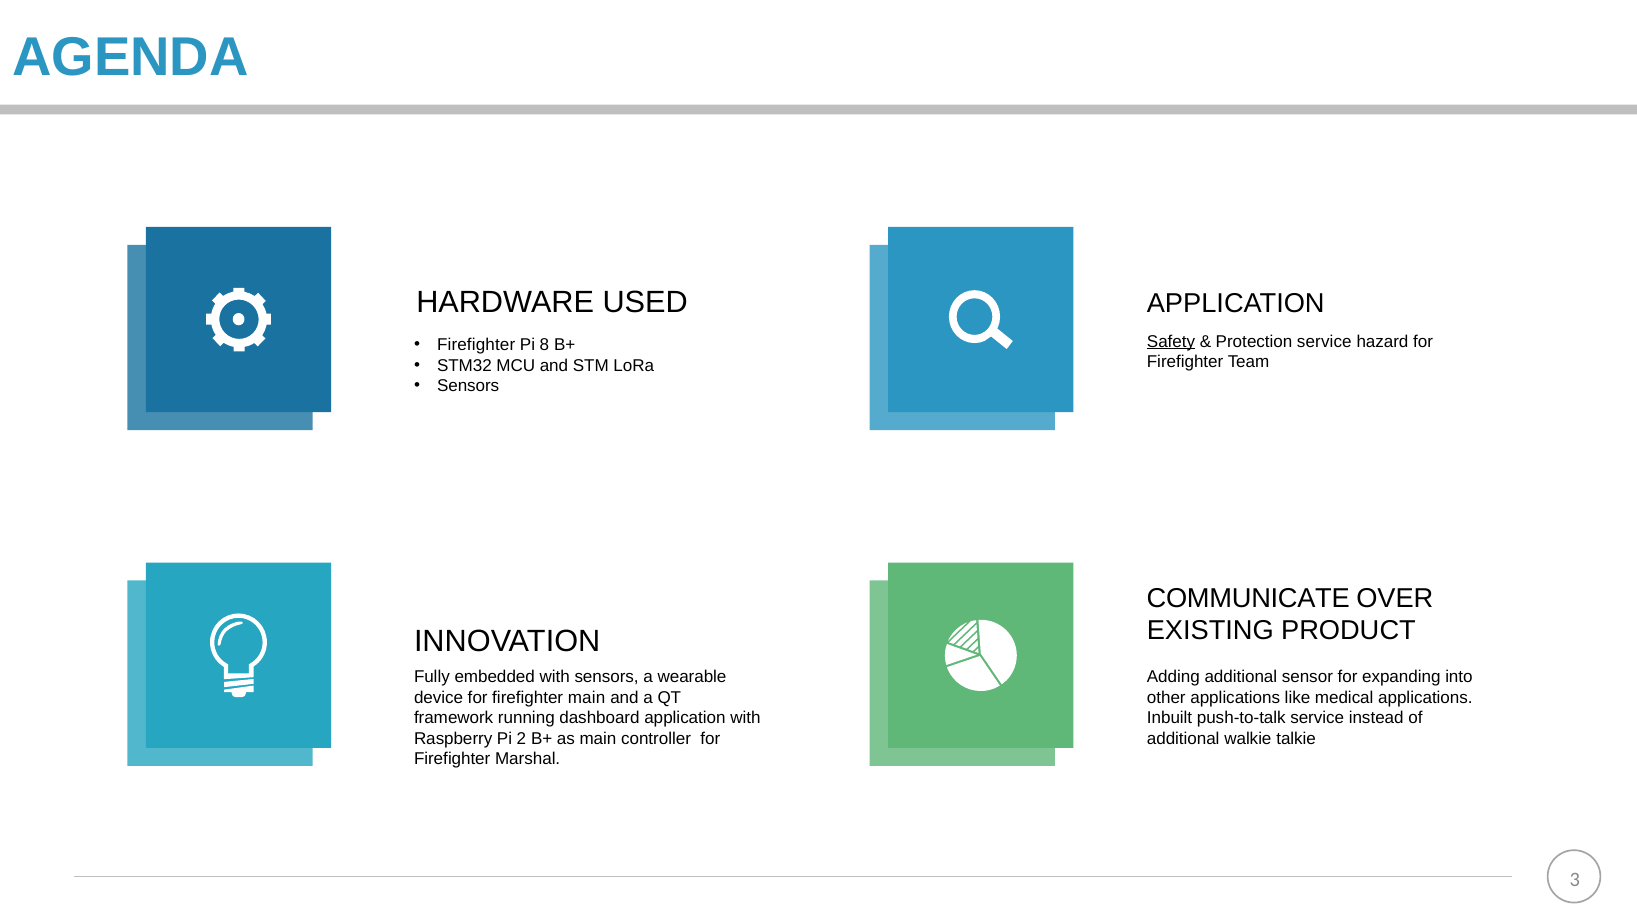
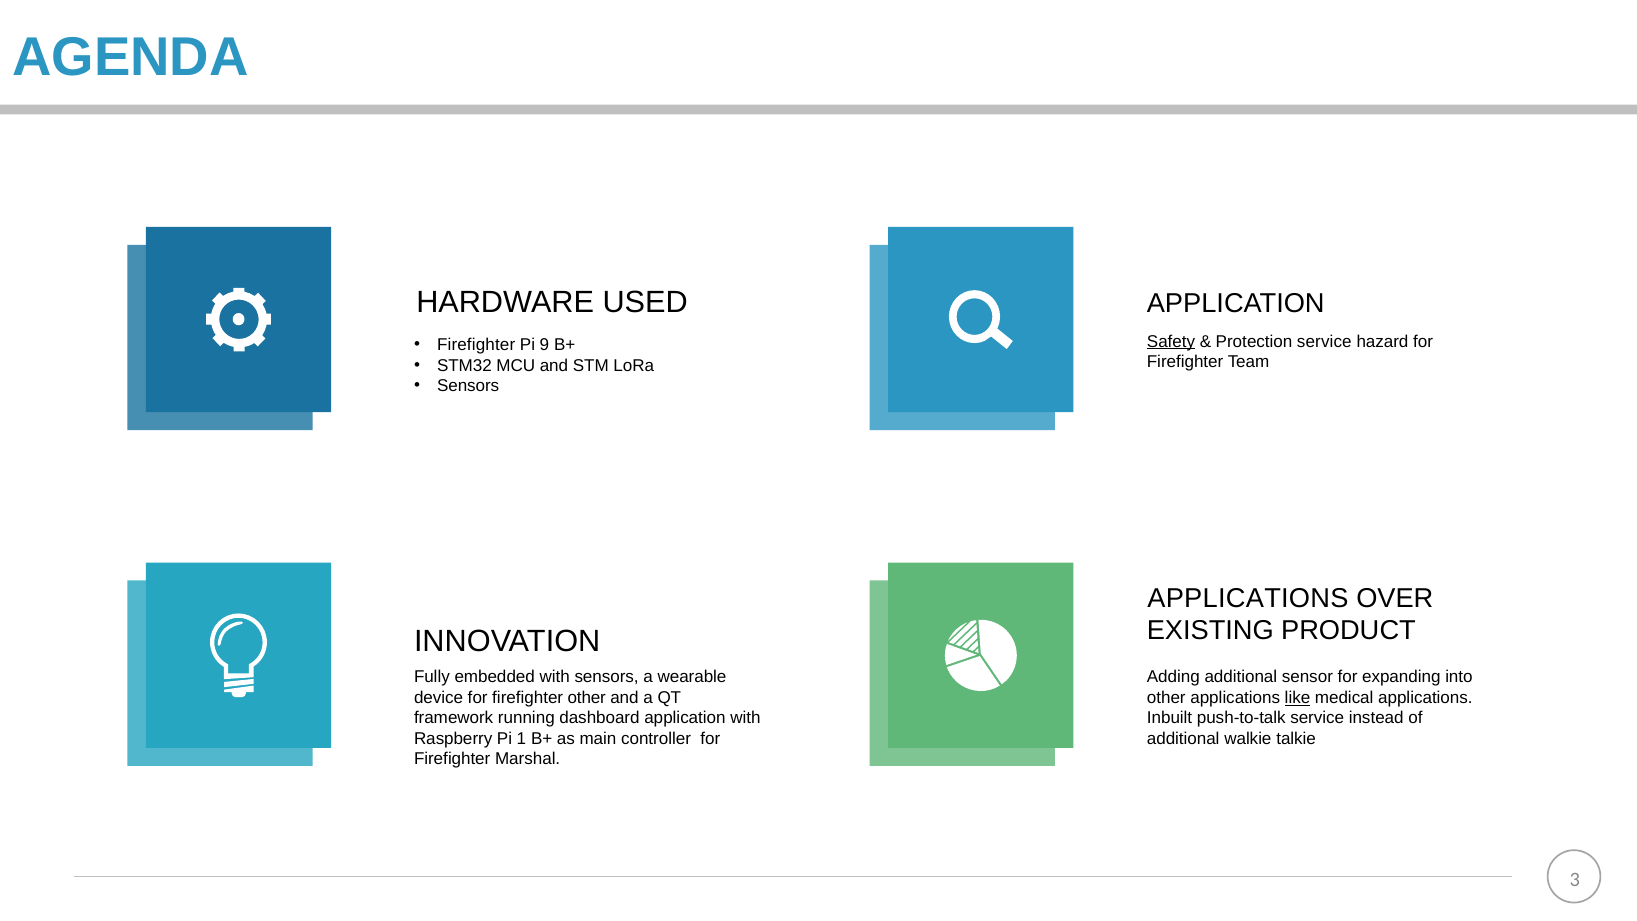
8: 8 -> 9 (544, 345)
COMMUNICATE: COMMUNICATE -> APPLICATIONS (1248, 598)
firefighter main: main -> other (587, 698)
like underline: none -> present (1298, 698)
2: 2 -> 1 (521, 739)
